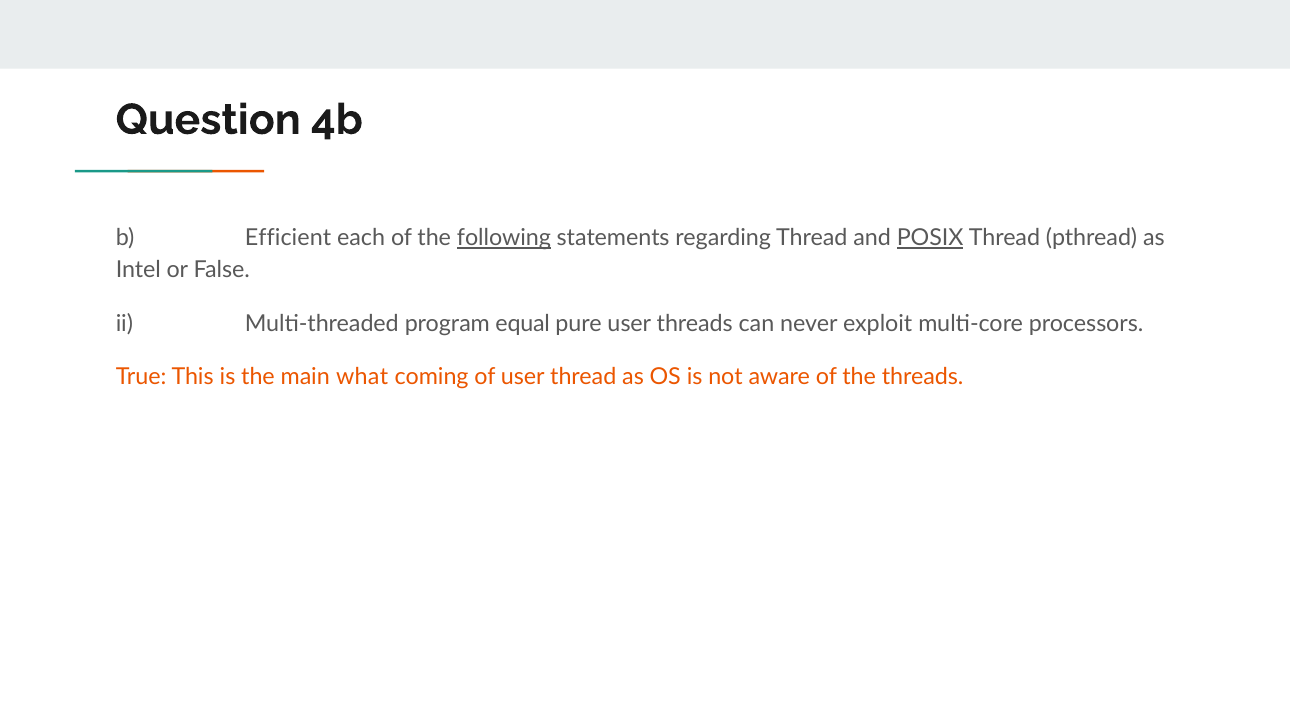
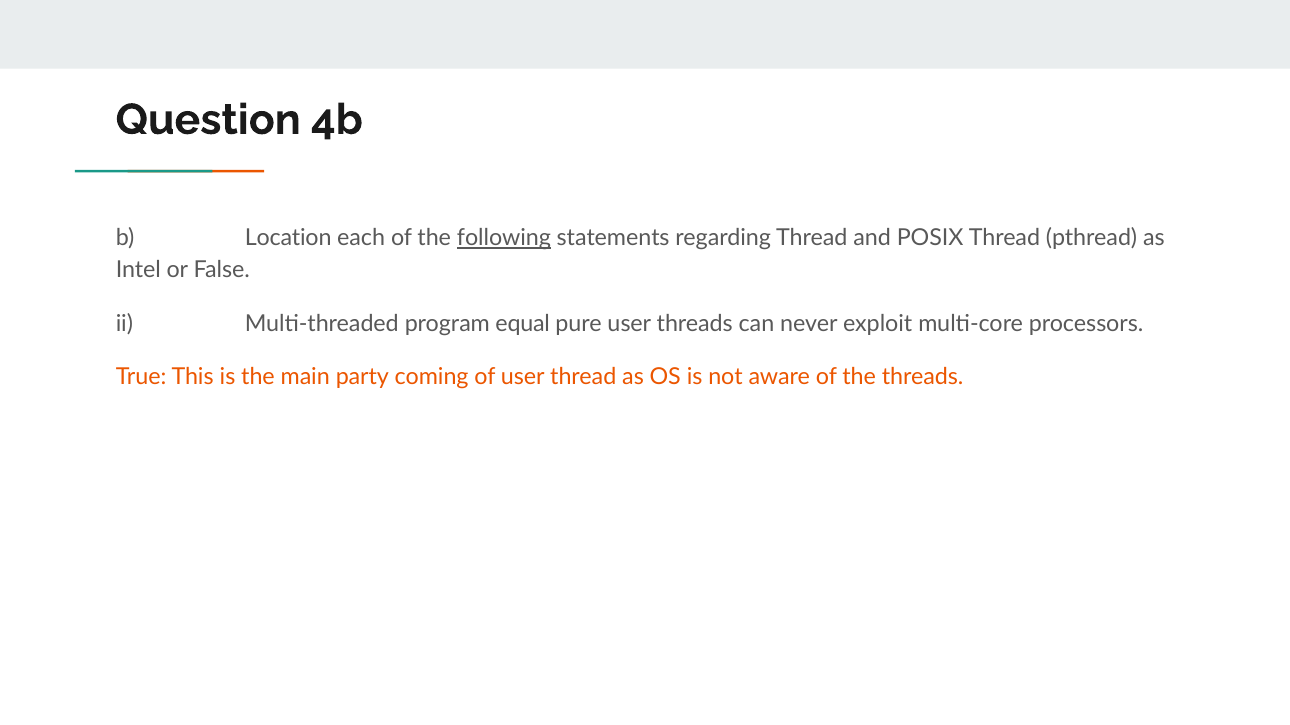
Efficient: Efficient -> Location (288, 238)
POSIX underline: present -> none (930, 238)
what: what -> party (362, 378)
